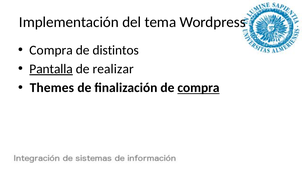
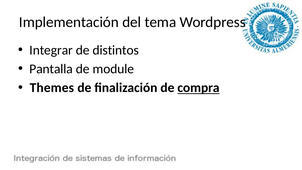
Compra: Compra -> Integrar (51, 50)
Pantalla underline: present -> none (51, 69)
realizar: realizar -> module (113, 69)
